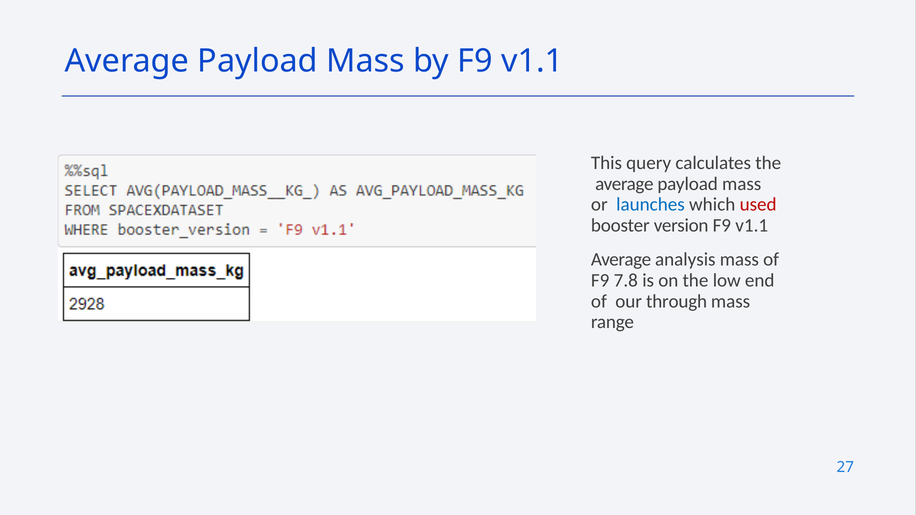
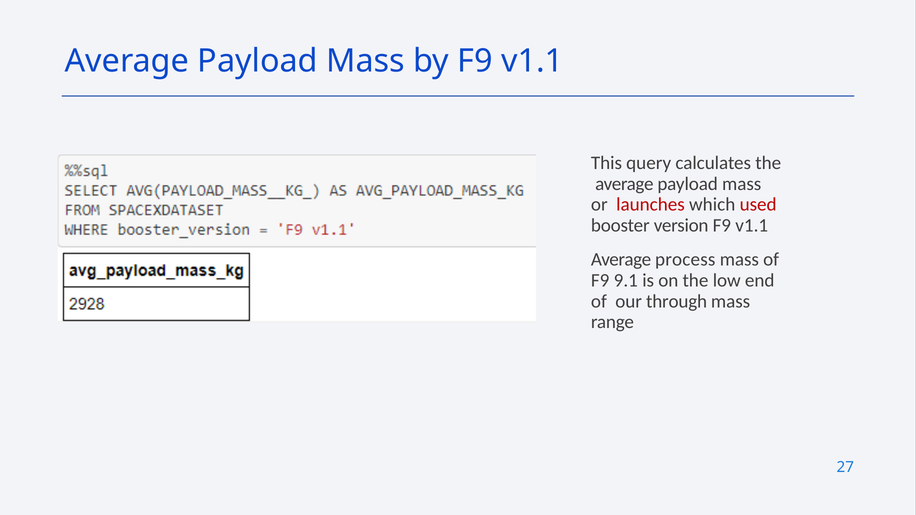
launches colour: blue -> red (650, 205)
analysis: analysis -> process (685, 260)
7.8: 7.8 -> 9.1 (626, 281)
